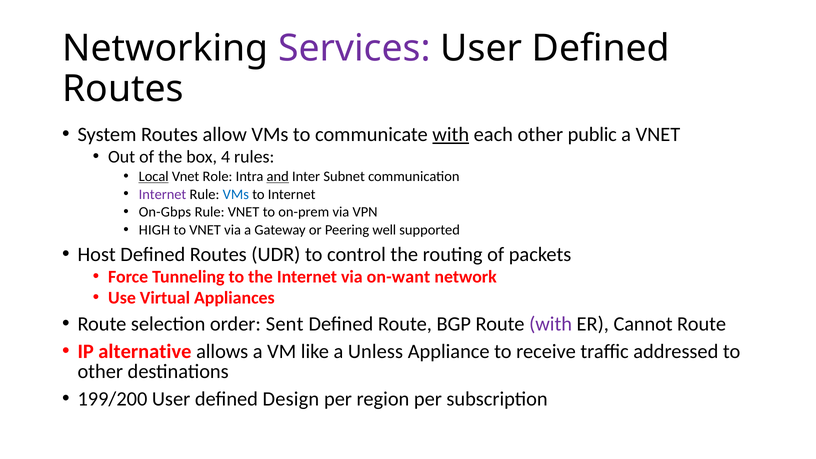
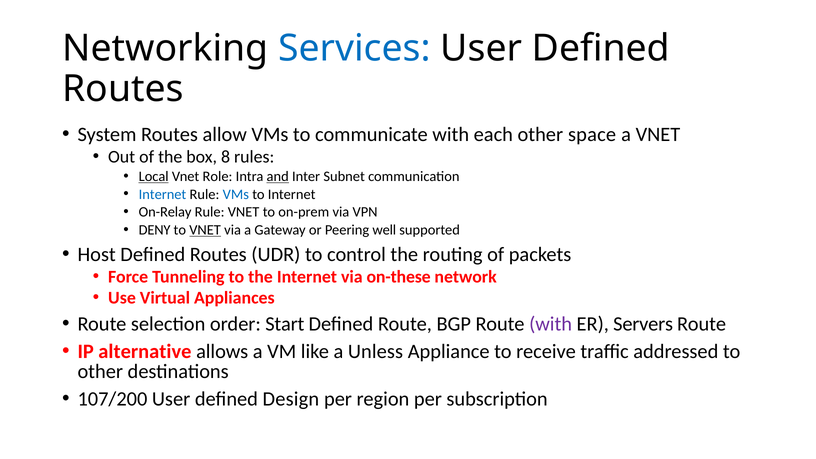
Services colour: purple -> blue (354, 48)
with underline: present -> none (451, 134)
public: public -> space (592, 134)
4: 4 -> 8 (226, 157)
Internet colour: purple -> blue (163, 194)
On-Gbps: On-Gbps -> On-Relay (165, 212)
HIGH: HIGH -> DENY (155, 230)
VNET underline: none -> present (205, 230)
on-want: on-want -> on-these (399, 277)
Sent: Sent -> Start (285, 324)
Cannot: Cannot -> Servers (643, 324)
199/200: 199/200 -> 107/200 (112, 399)
